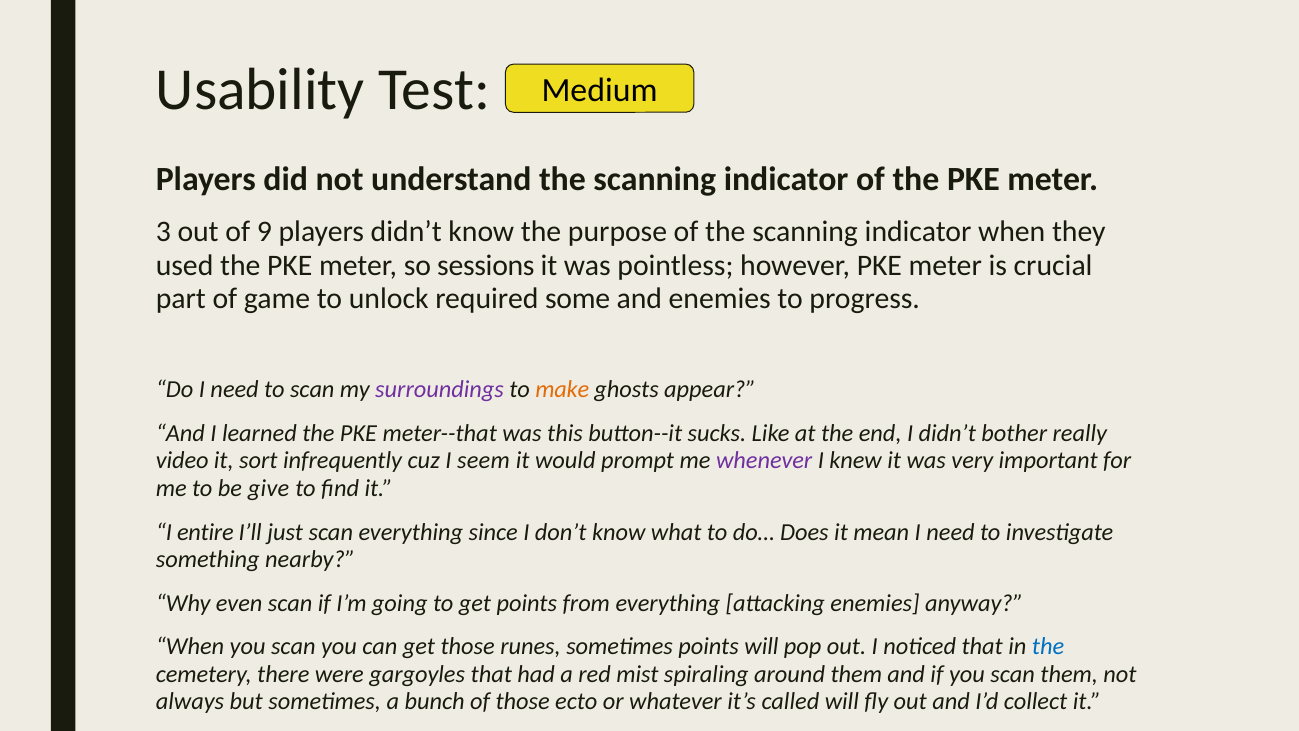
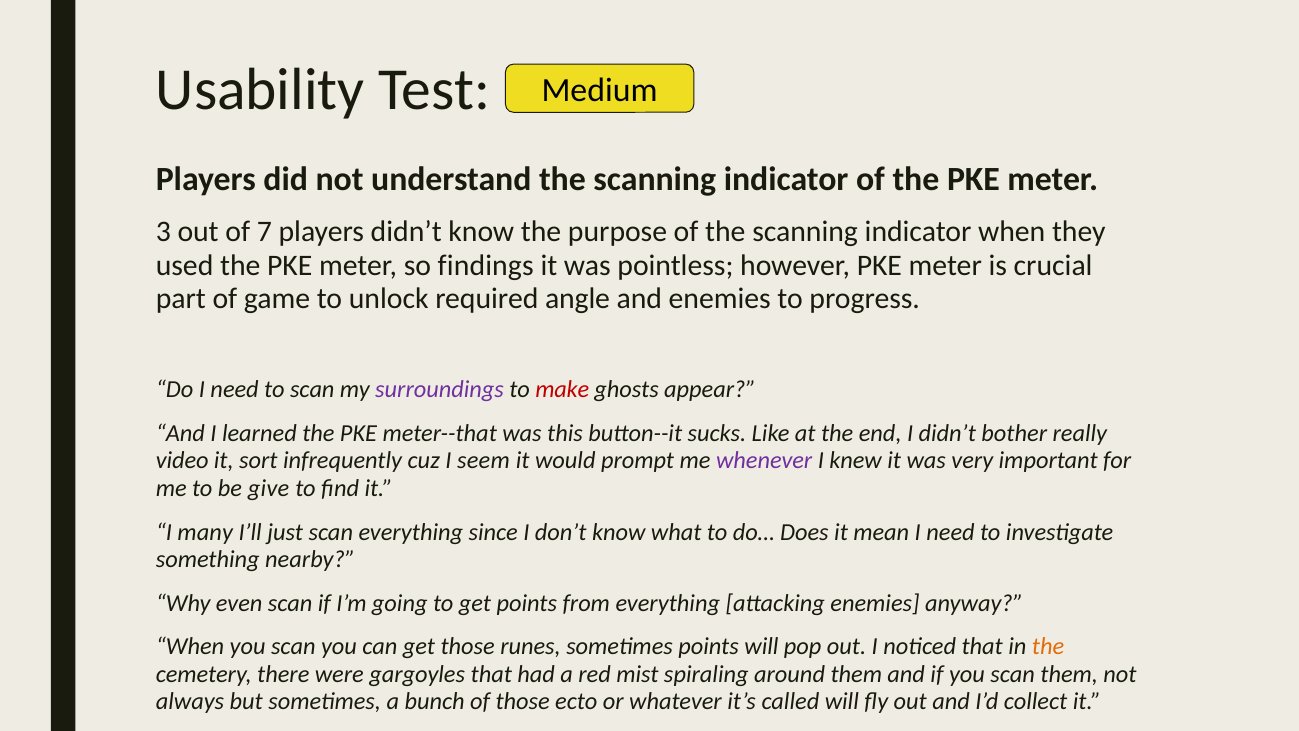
9: 9 -> 7 (264, 232)
sessions: sessions -> findings (486, 265)
some: some -> angle (578, 299)
make colour: orange -> red (562, 389)
entire: entire -> many (205, 532)
the colour: blue -> orange (1048, 647)
